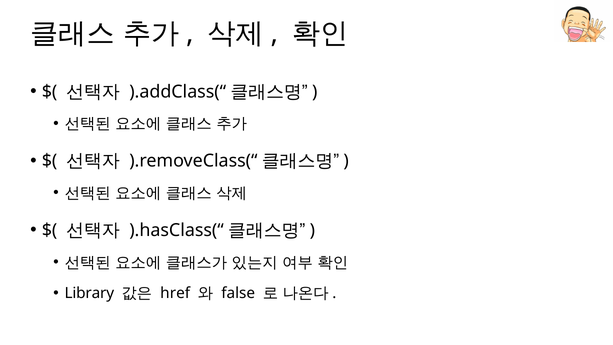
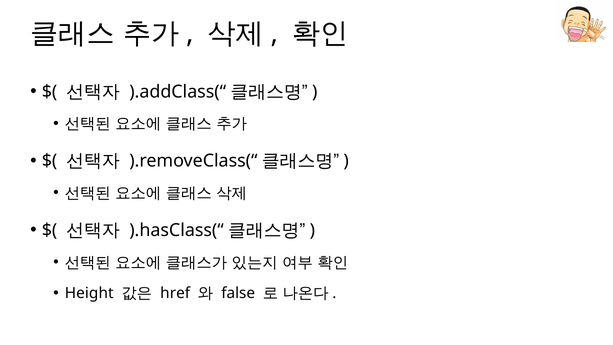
Library: Library -> Height (89, 293)
